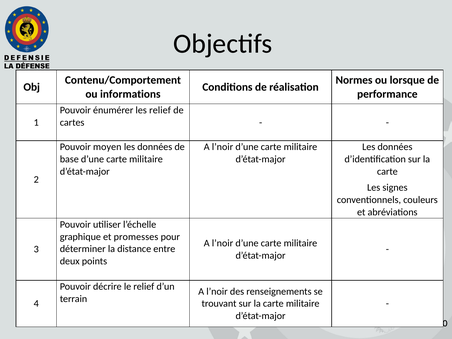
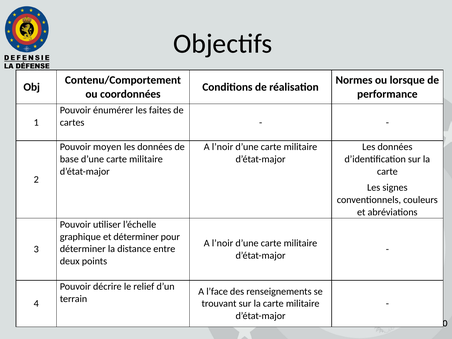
informations: informations -> coordonnées (130, 94)
les relief: relief -> faites (160, 110)
et promesses: promesses -> déterminer (136, 237)
l’noir: l’noir -> l’face (217, 291)
